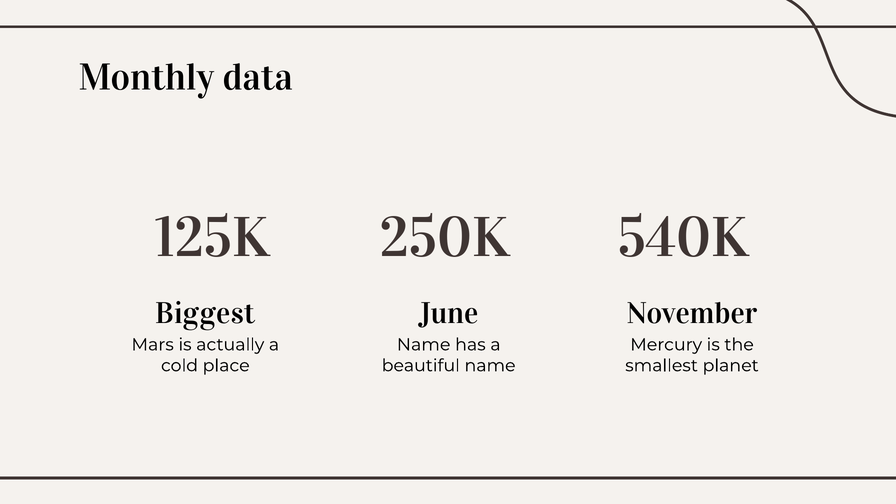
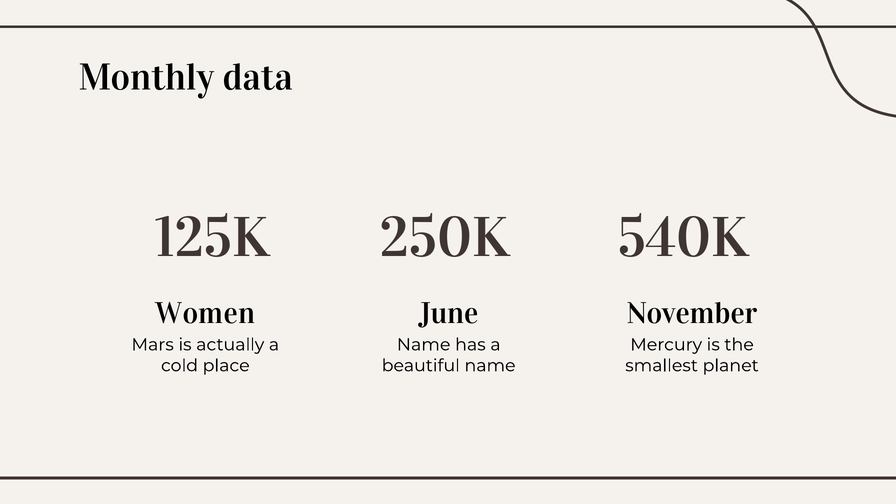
Biggest: Biggest -> Women (205, 314)
